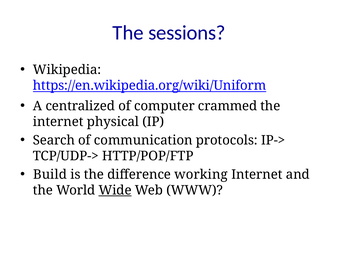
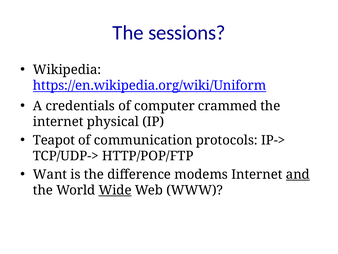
centralized: centralized -> credentials (80, 106)
Search: Search -> Teapot (54, 140)
Build: Build -> Want (50, 174)
working: working -> modems (201, 174)
and underline: none -> present (298, 174)
